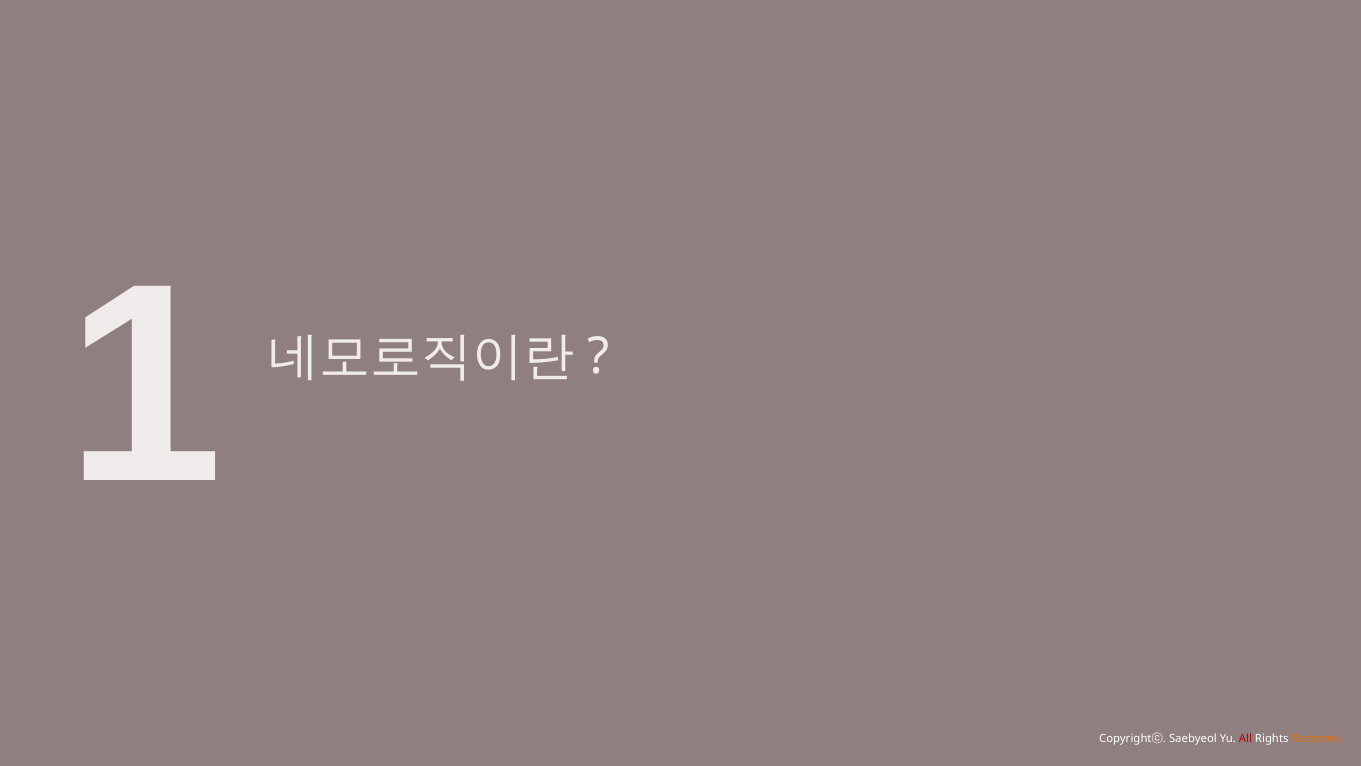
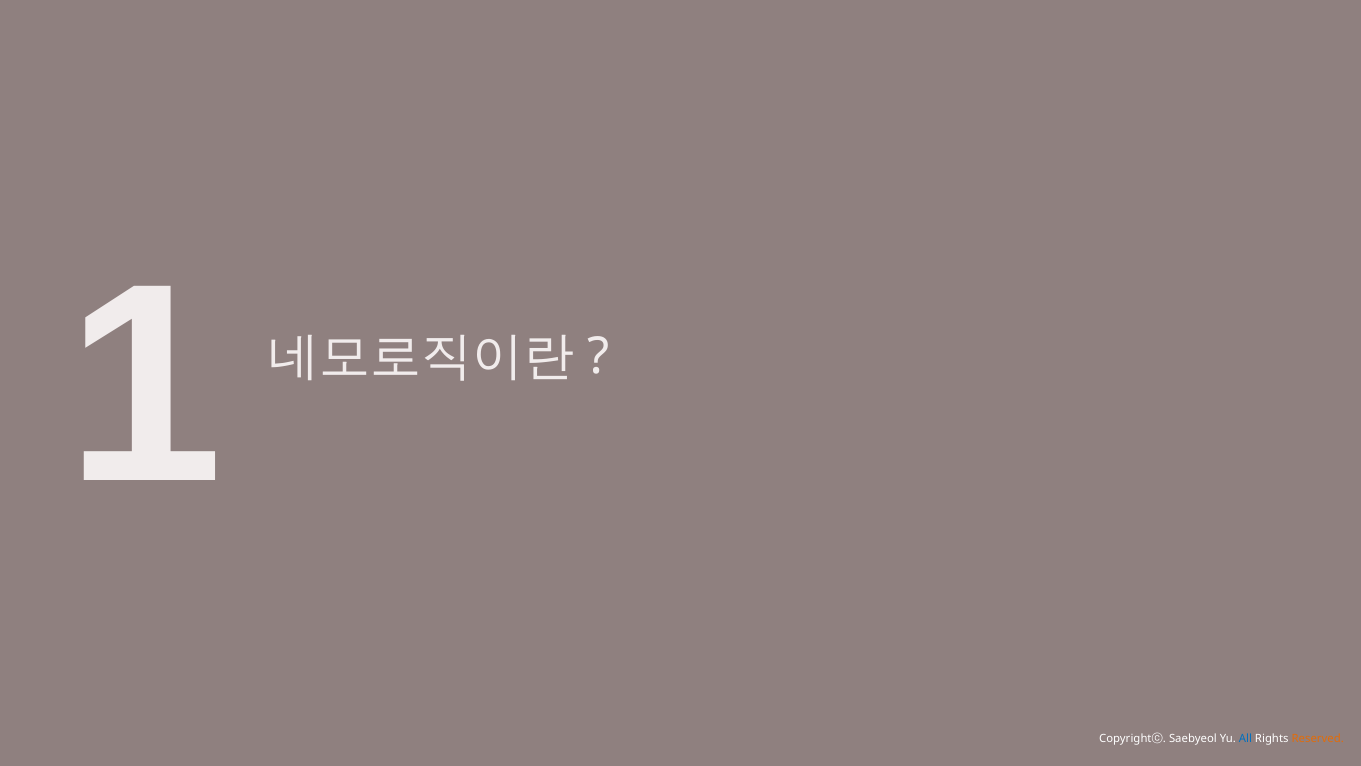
All colour: red -> blue (1245, 739)
